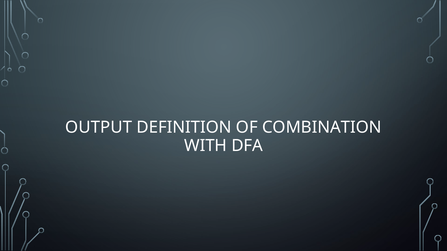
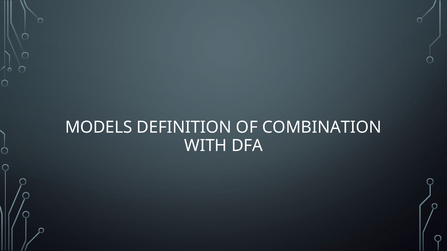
OUTPUT: OUTPUT -> MODELS (99, 128)
